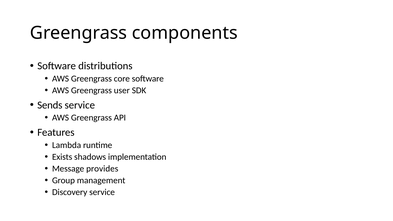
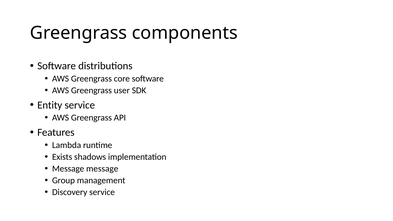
Sends: Sends -> Entity (50, 105)
Message provides: provides -> message (102, 169)
